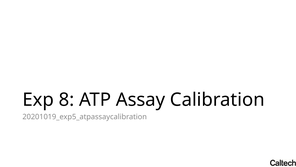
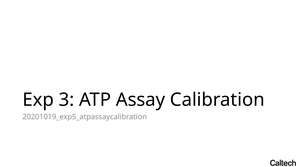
8: 8 -> 3 (66, 100)
